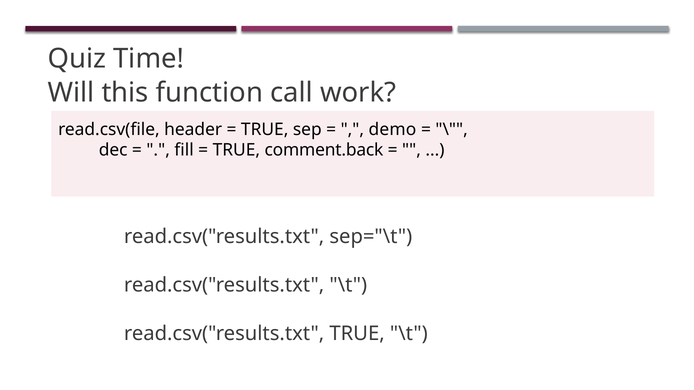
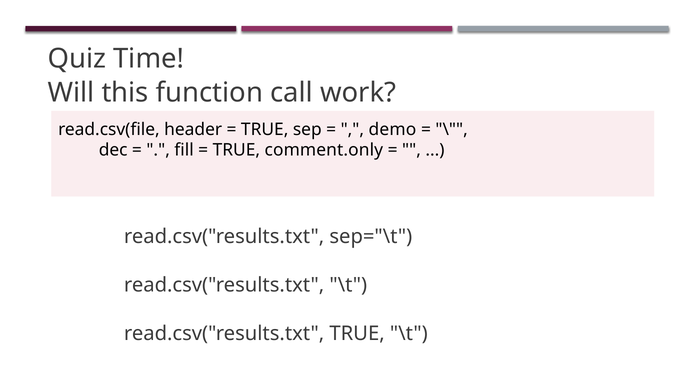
comment.back: comment.back -> comment.only (324, 150)
